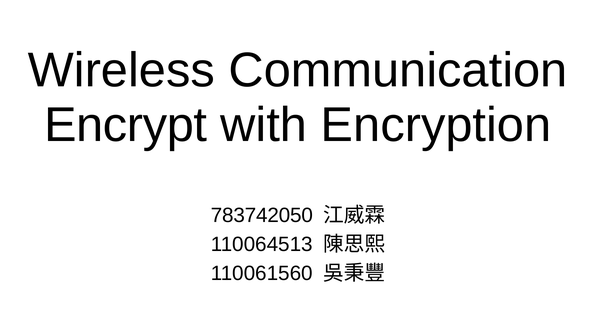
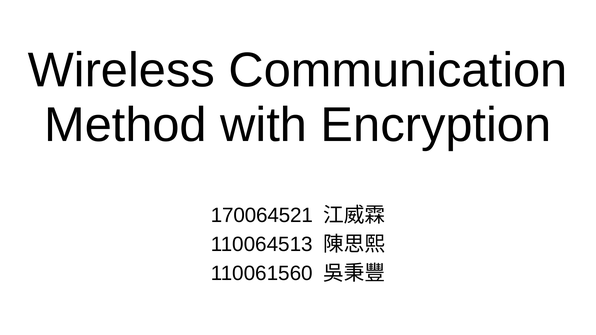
Encrypt: Encrypt -> Method (125, 125)
783742050: 783742050 -> 170064521 (262, 215)
